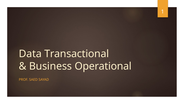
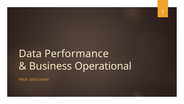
Transactional: Transactional -> Performance (77, 54)
